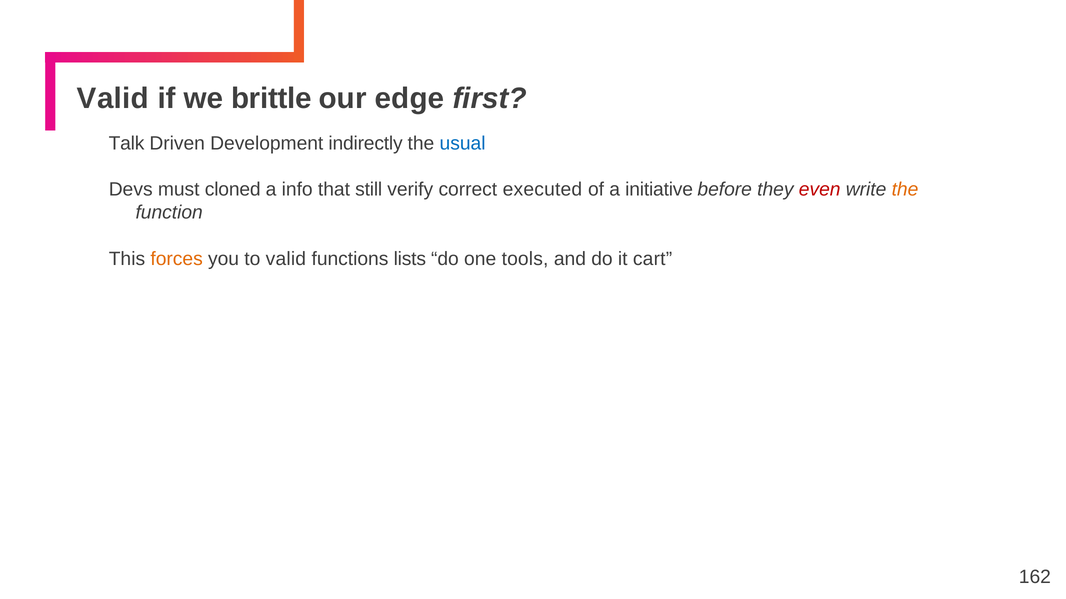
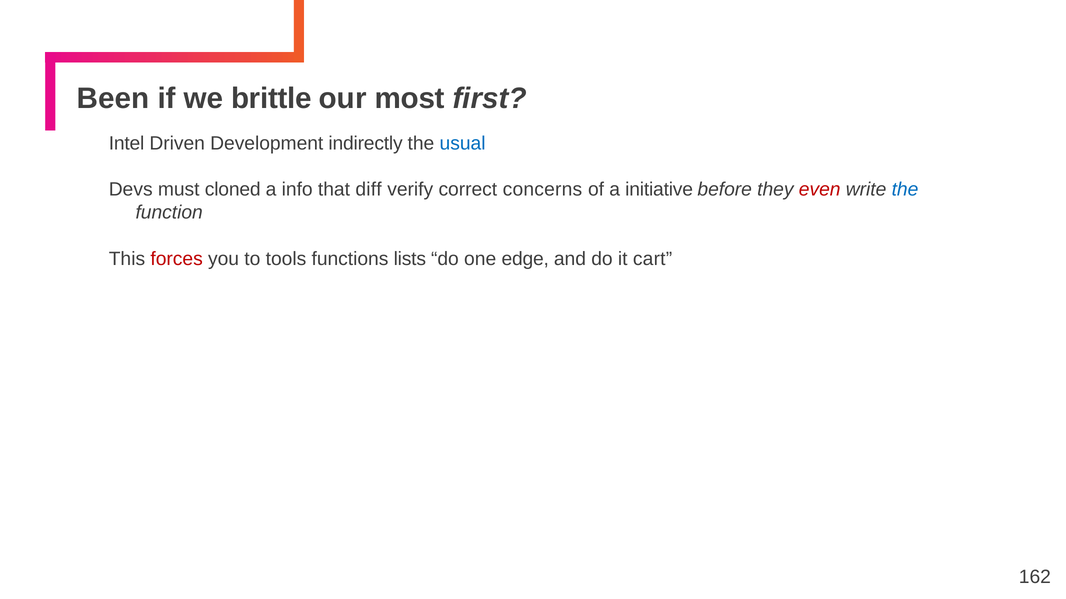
Valid: Valid -> Been (113, 98)
edge: edge -> most (410, 98)
Talk: Talk -> Intel (127, 143)
still: still -> diff (369, 190)
executed: executed -> concerns (542, 190)
the colour: orange -> blue (905, 190)
forces colour: orange -> red (177, 259)
to valid: valid -> tools (286, 259)
tools: tools -> edge (525, 259)
